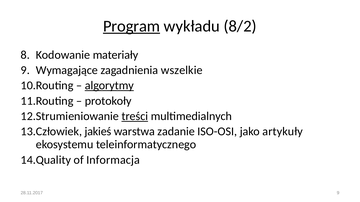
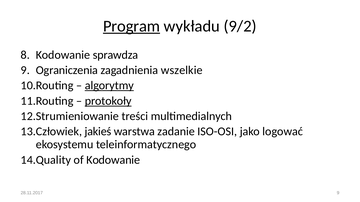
8/2: 8/2 -> 9/2 (240, 26)
materiały: materiały -> sprawdza (115, 55)
Wymagające: Wymagające -> Ograniczenia (67, 70)
protokoły underline: none -> present (108, 101)
treści underline: present -> none (135, 116)
artykuły: artykuły -> logować (283, 132)
of Informacja: Informacja -> Kodowanie (113, 160)
